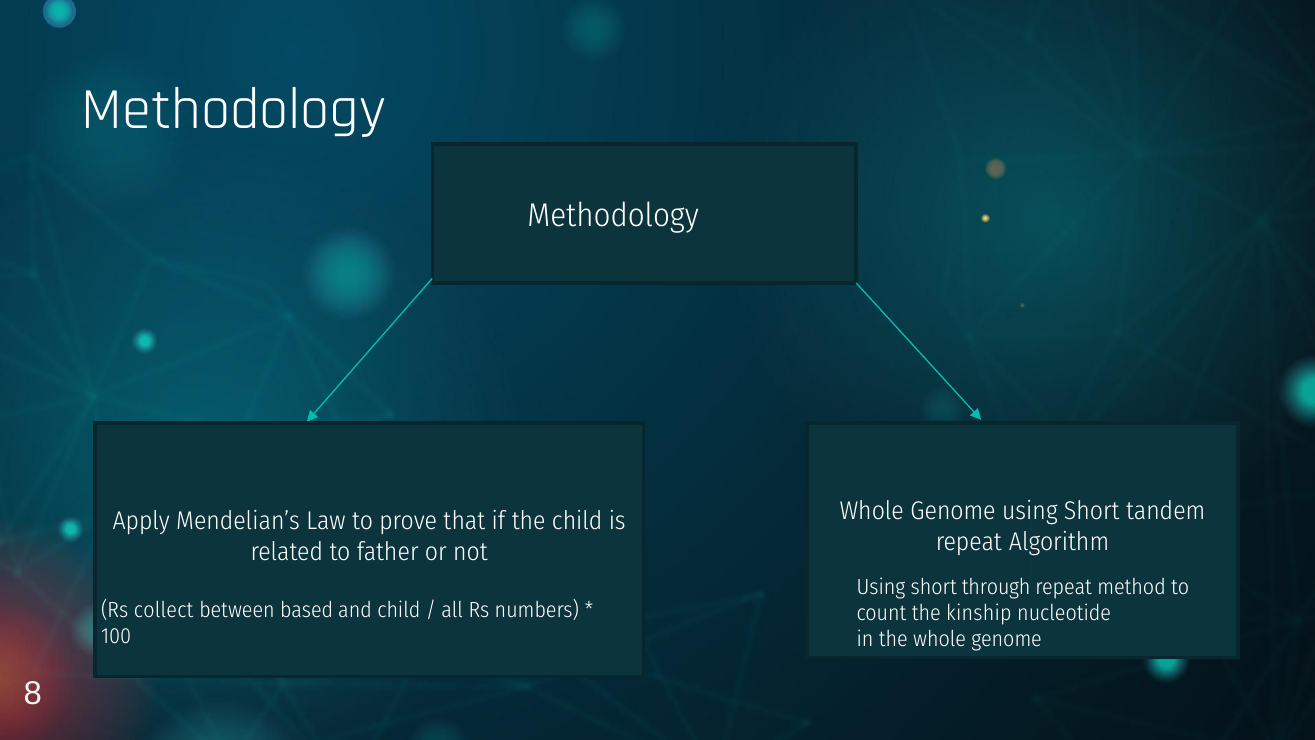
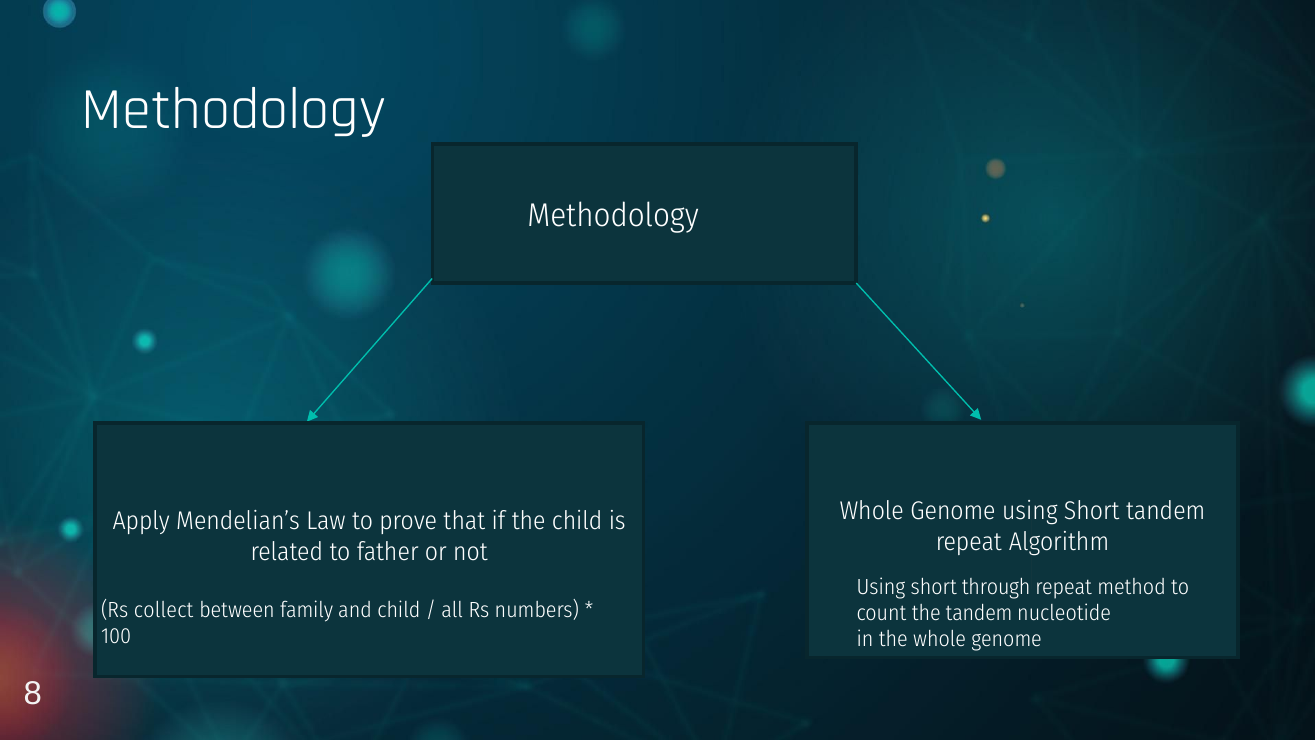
based: based -> family (307, 610)
the kinship: kinship -> tandem (979, 613)
